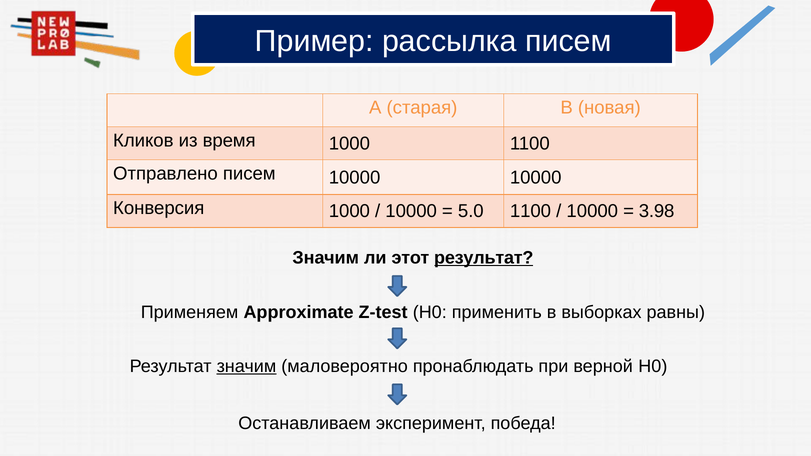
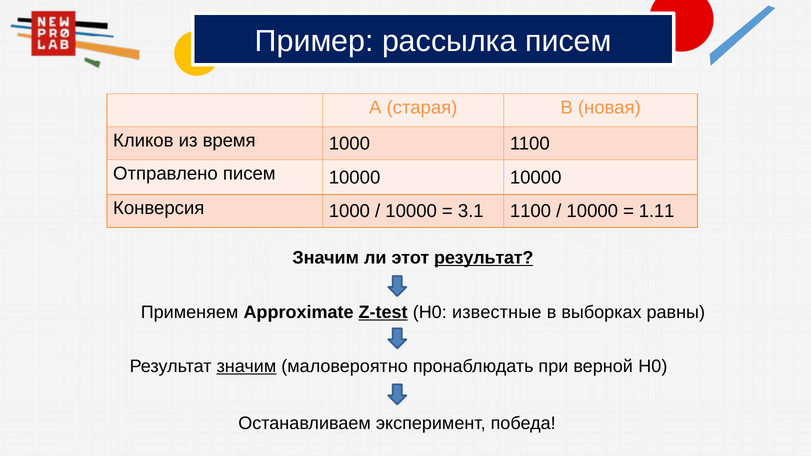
5.0: 5.0 -> 3.1 (471, 211)
3.98: 3.98 -> 1.11 (657, 211)
Z-test underline: none -> present (383, 312)
применить: применить -> известные (497, 312)
